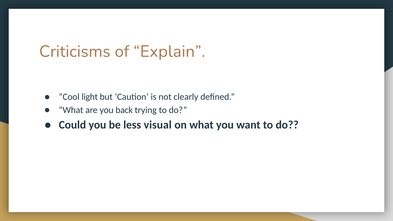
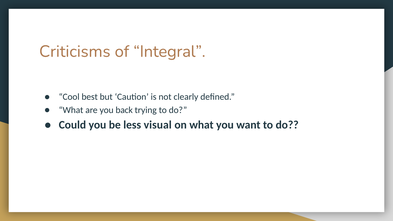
Explain: Explain -> Integral (169, 51)
light: light -> best (90, 97)
